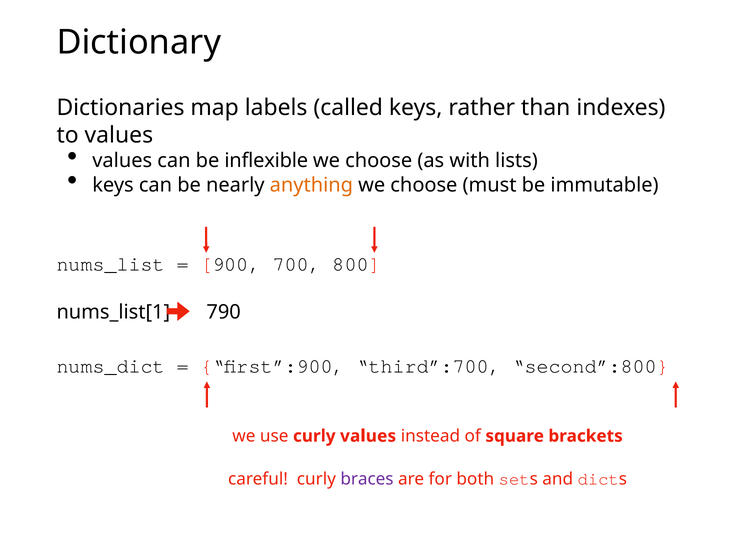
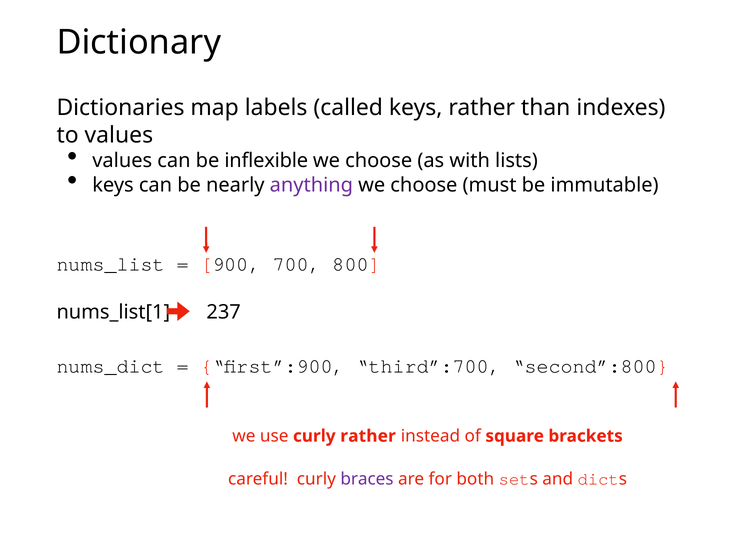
anything colour: orange -> purple (311, 185)
790: 790 -> 237 (224, 312)
curly values: values -> rather (368, 436)
